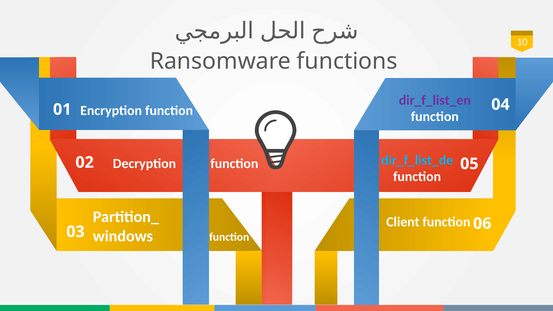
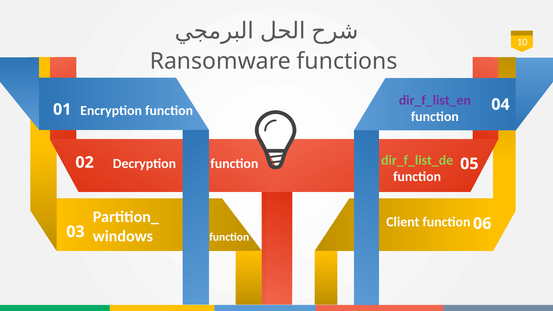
dir_f_list_de colour: light blue -> light green (417, 160)
